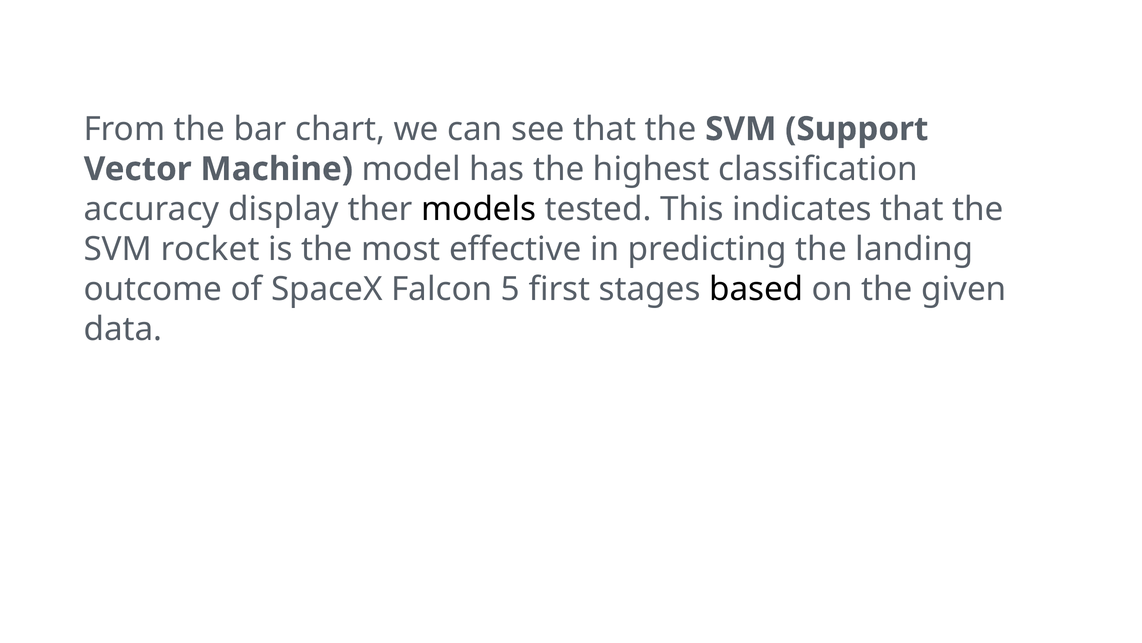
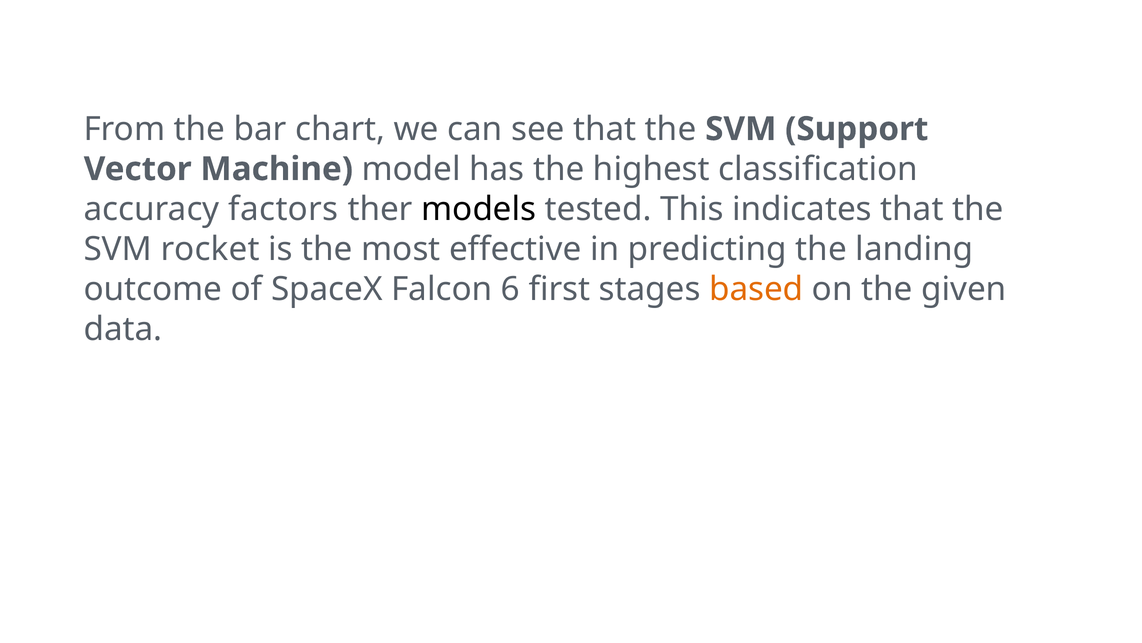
display: display -> factors (283, 209)
5: 5 -> 6 (510, 289)
based colour: black -> orange (756, 289)
